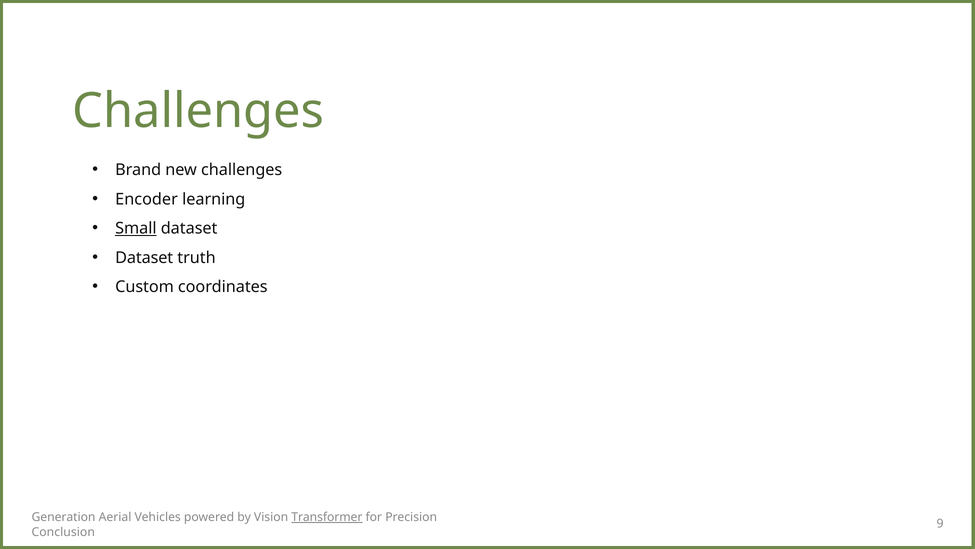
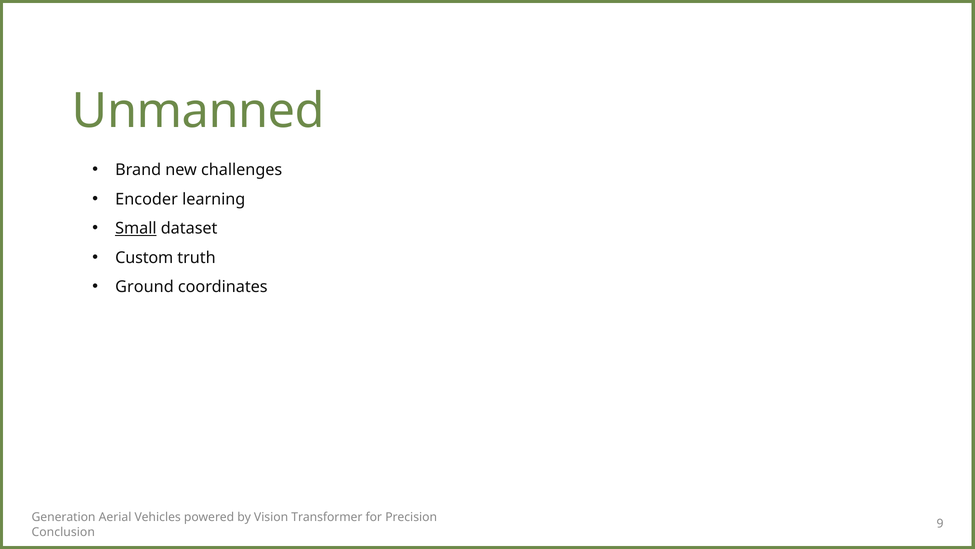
Challenges: Challenges -> Unmanned (198, 111)
Dataset: Dataset -> Custom (144, 257)
Custom: Custom -> Ground (144, 287)
Transformer underline: present -> none (327, 517)
